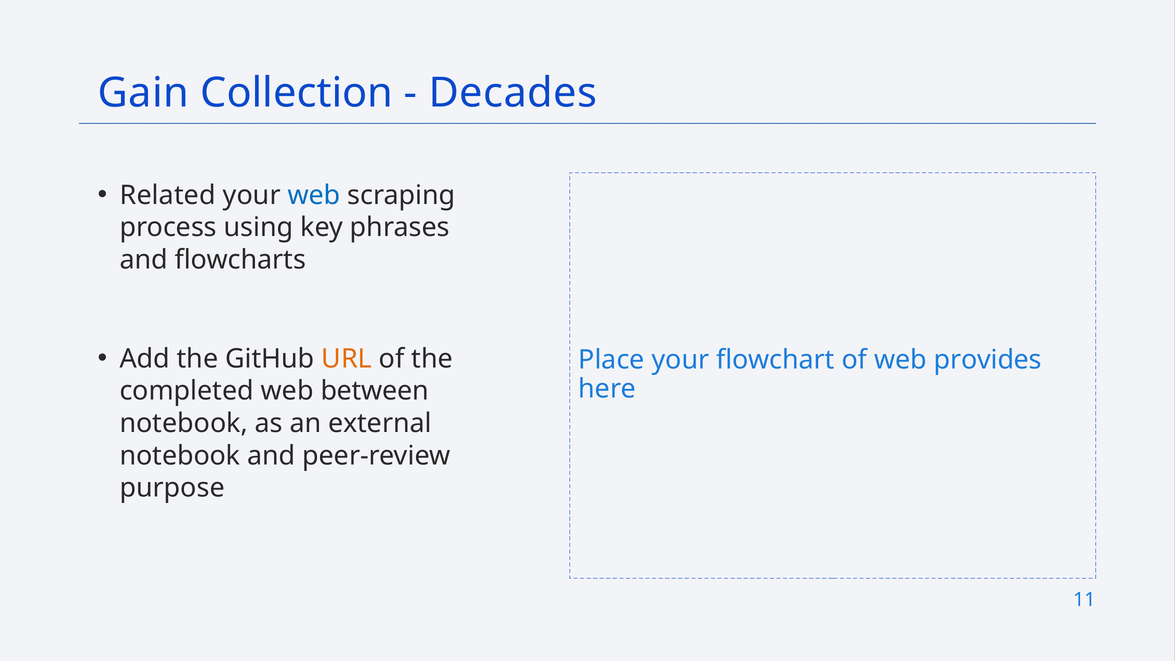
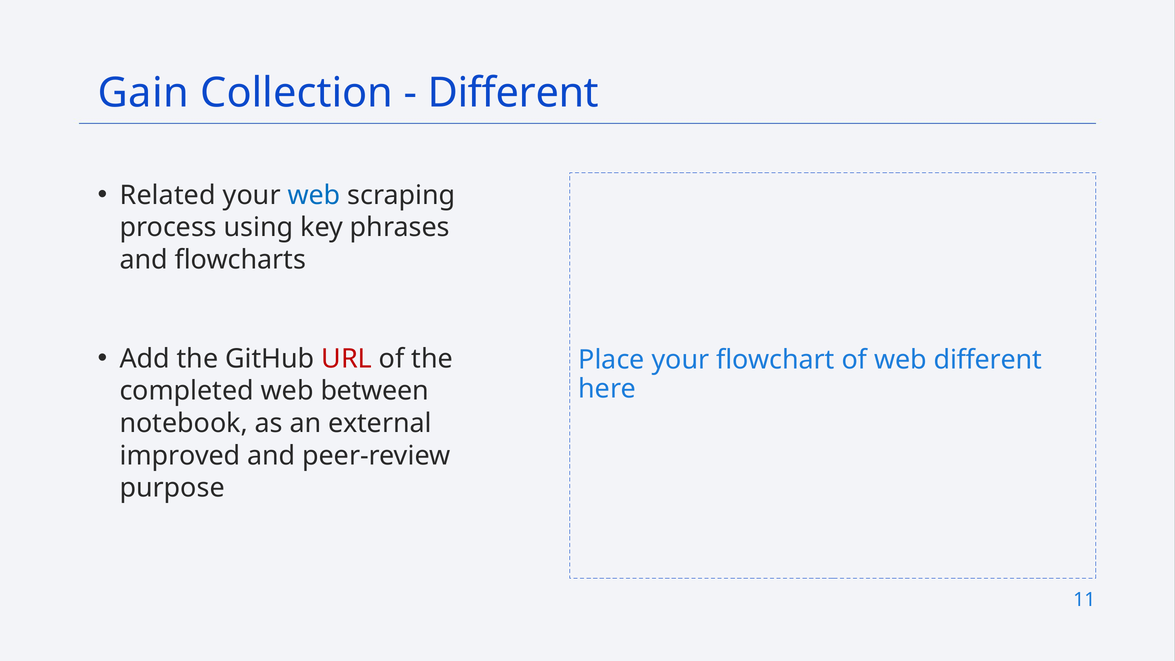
Decades: Decades -> Different (513, 93)
URL colour: orange -> red (347, 359)
web provides: provides -> different (988, 360)
notebook: notebook -> improved (180, 456)
